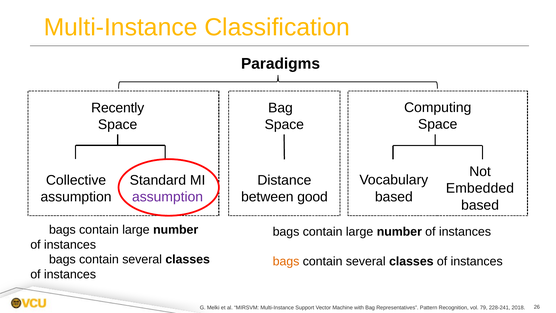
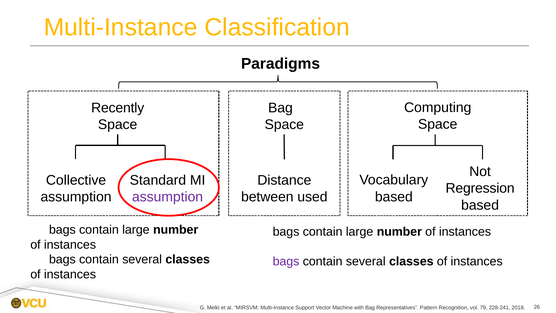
Embedded: Embedded -> Regression (480, 188)
good: good -> used (312, 197)
bags colour: orange -> purple (286, 261)
